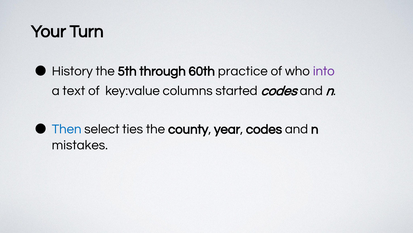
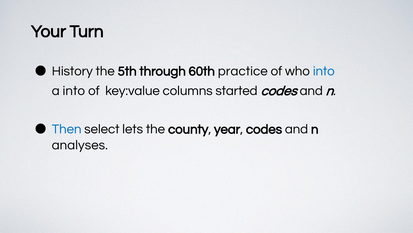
into colour: purple -> blue (324, 71)
a text: text -> into (74, 91)
ties: ties -> lets (133, 129)
mistakes: mistakes -> analyses (80, 145)
